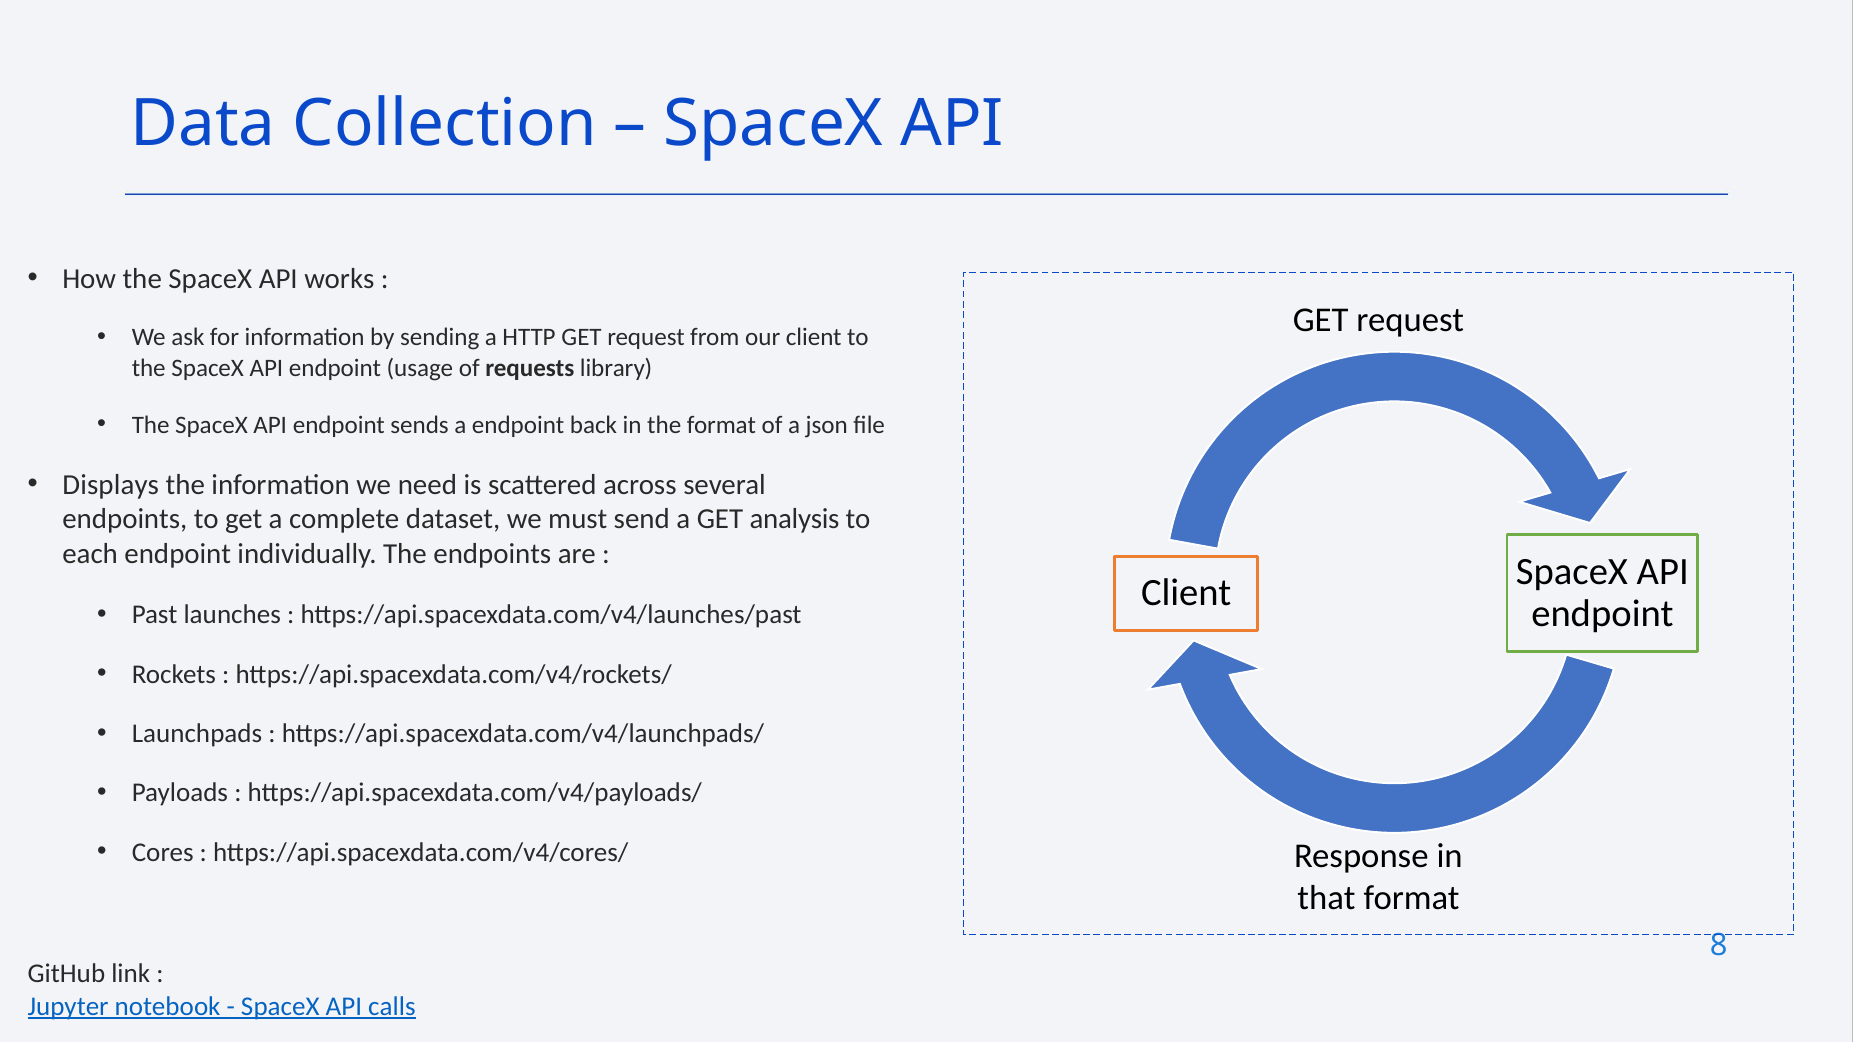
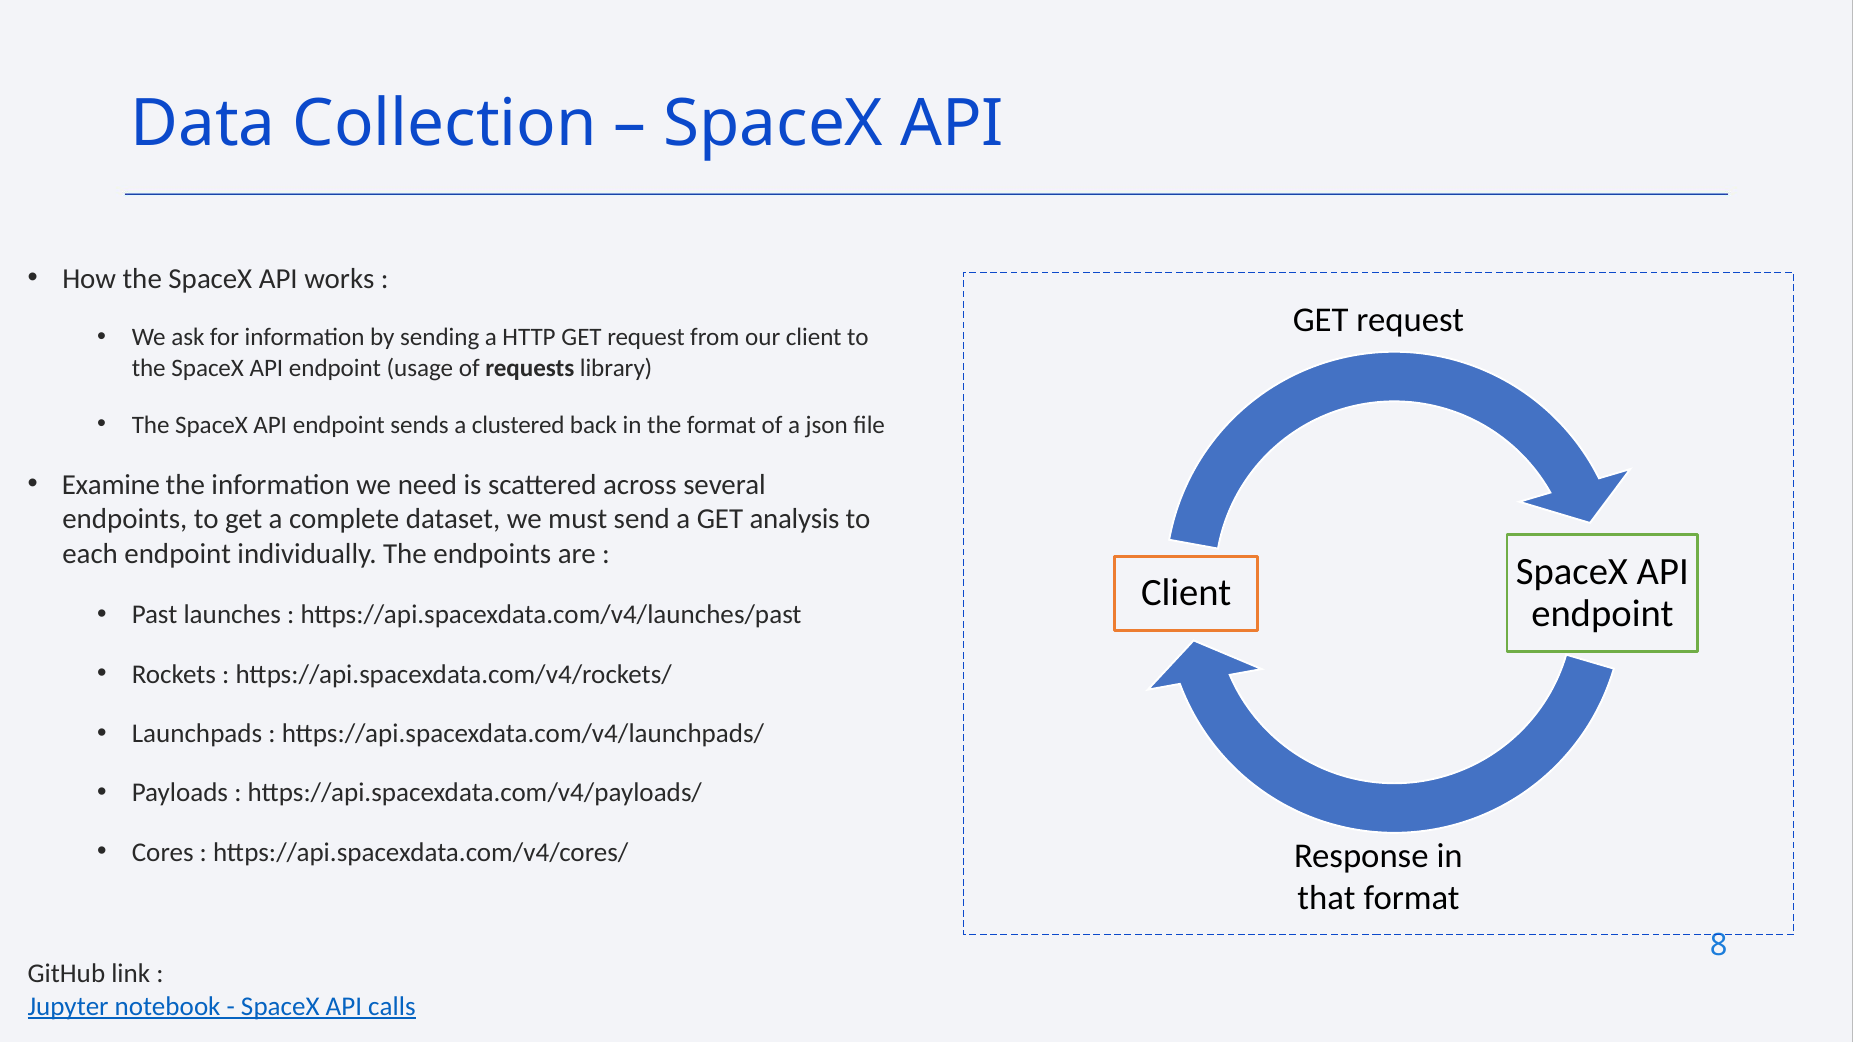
a endpoint: endpoint -> clustered (518, 425)
Displays: Displays -> Examine (111, 485)
